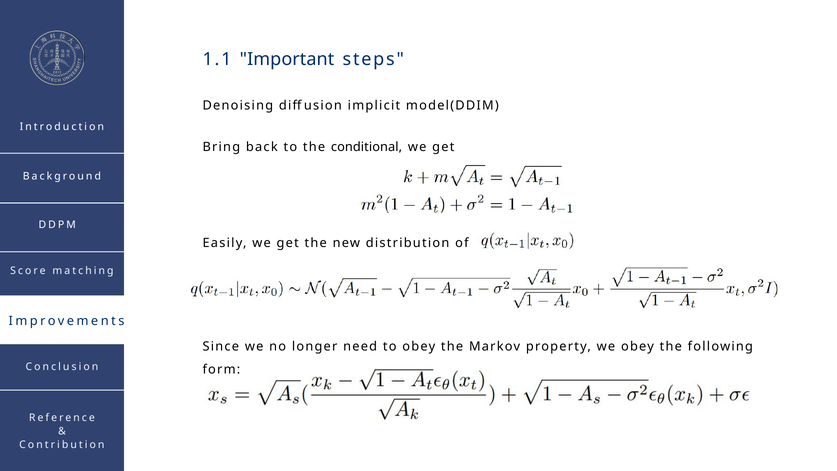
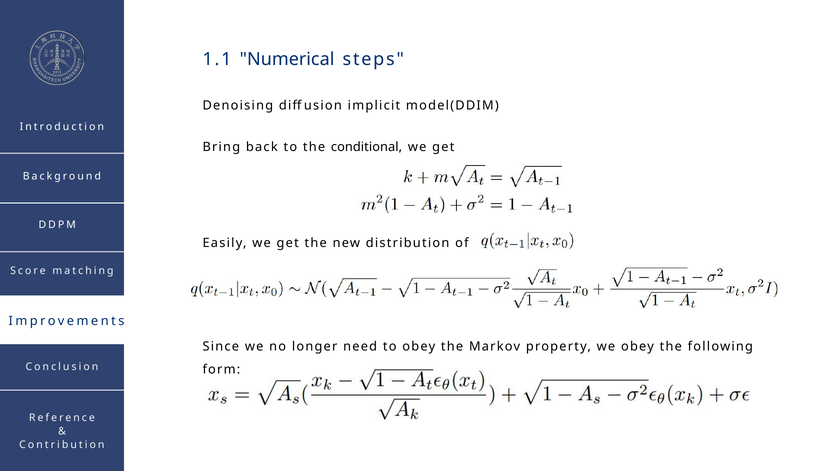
Important: Important -> Numerical (287, 59)
